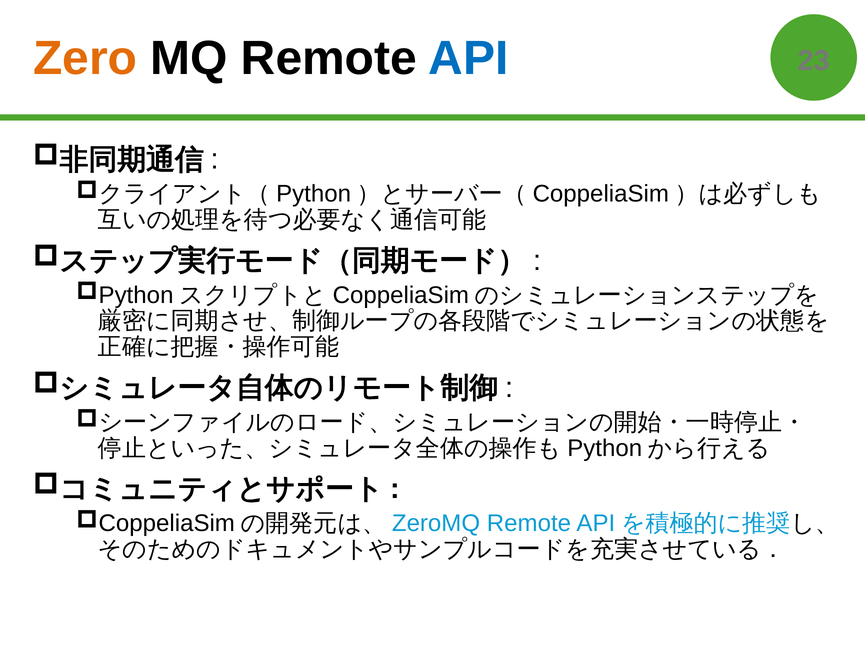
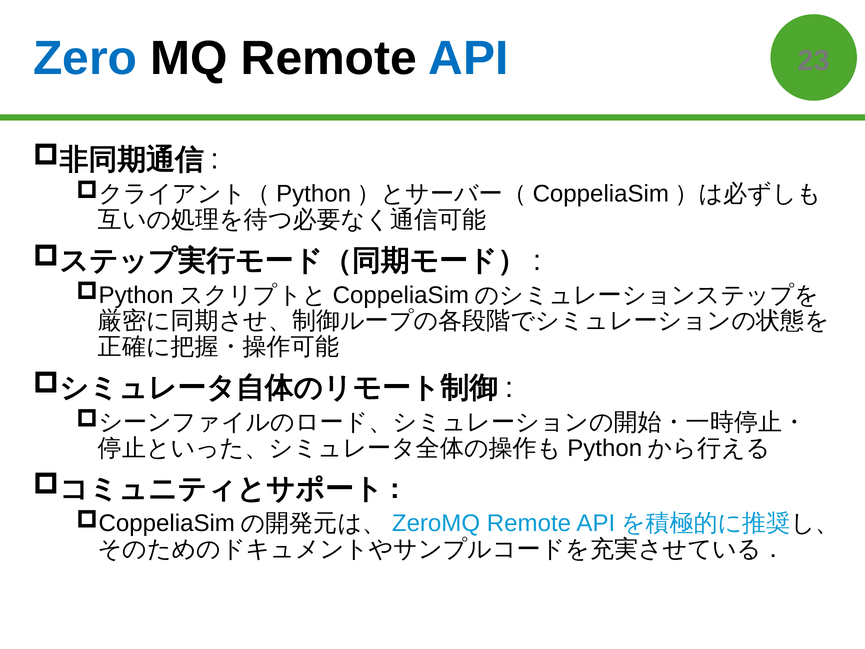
Zero colour: orange -> blue (85, 58)
